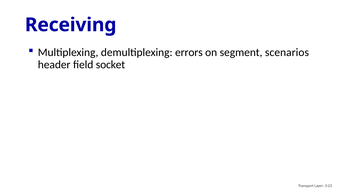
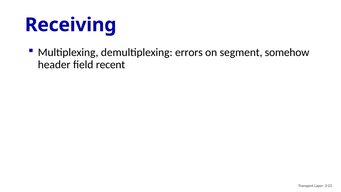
scenarios: scenarios -> somehow (287, 52)
socket: socket -> recent (111, 65)
